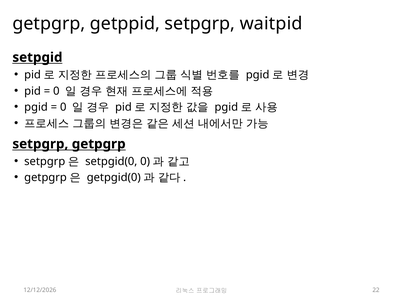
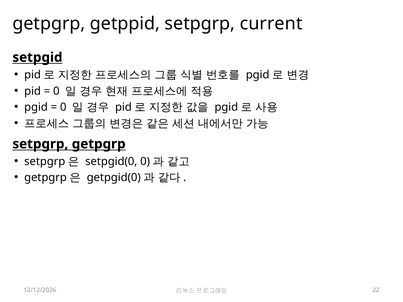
waitpid: waitpid -> current (271, 24)
